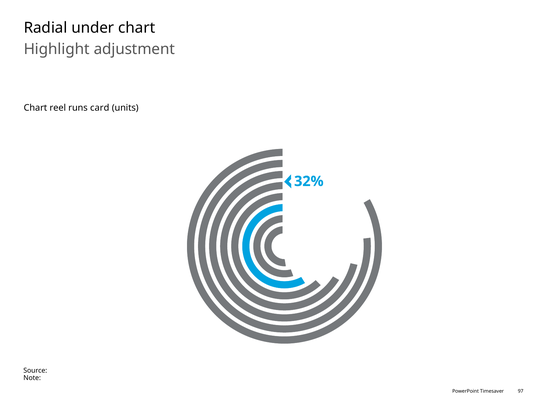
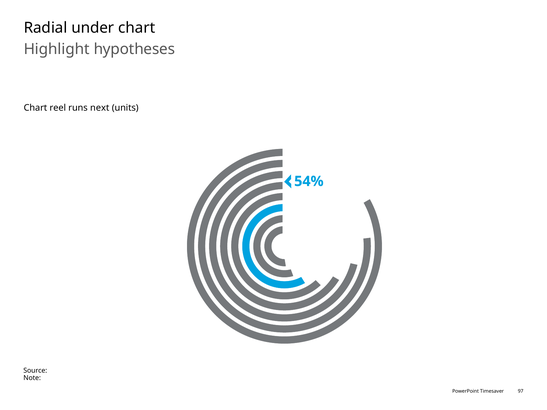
adjustment: adjustment -> hypotheses (134, 49)
card: card -> next (100, 108)
32%: 32% -> 54% (309, 181)
